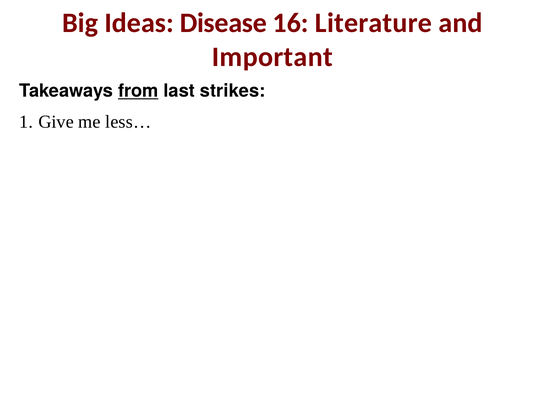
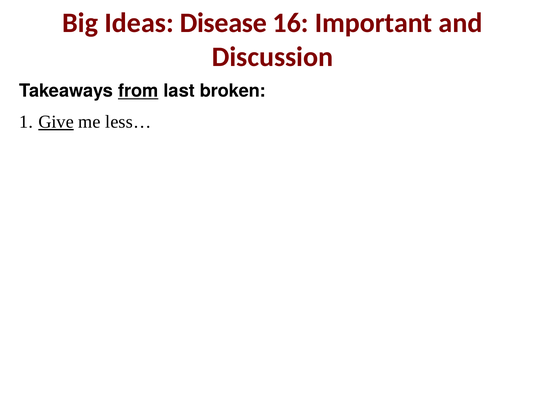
Literature: Literature -> Important (374, 23)
Important: Important -> Discussion (273, 57)
strikes: strikes -> broken (233, 91)
Give underline: none -> present (56, 122)
